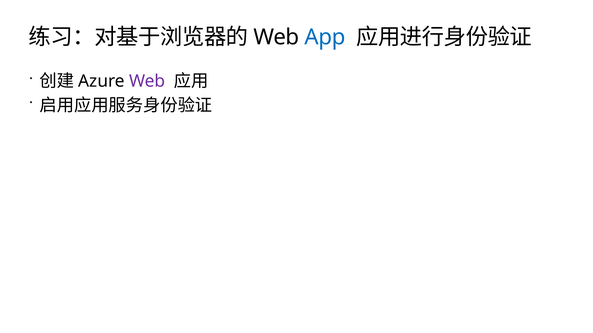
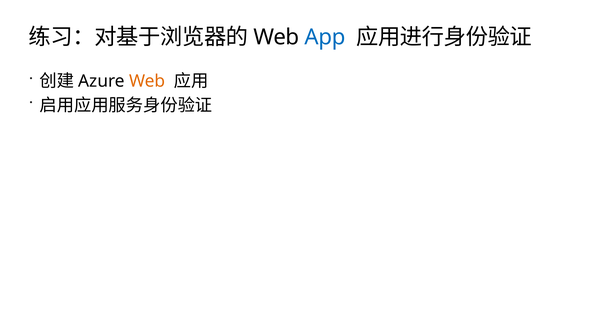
Web colour: purple -> orange (147, 81)
